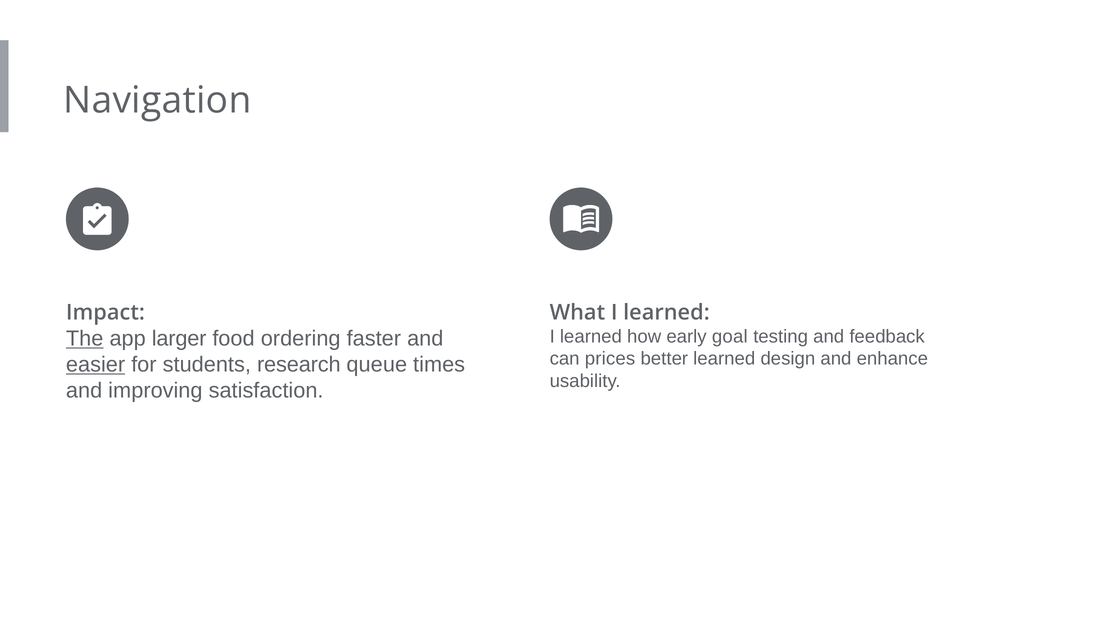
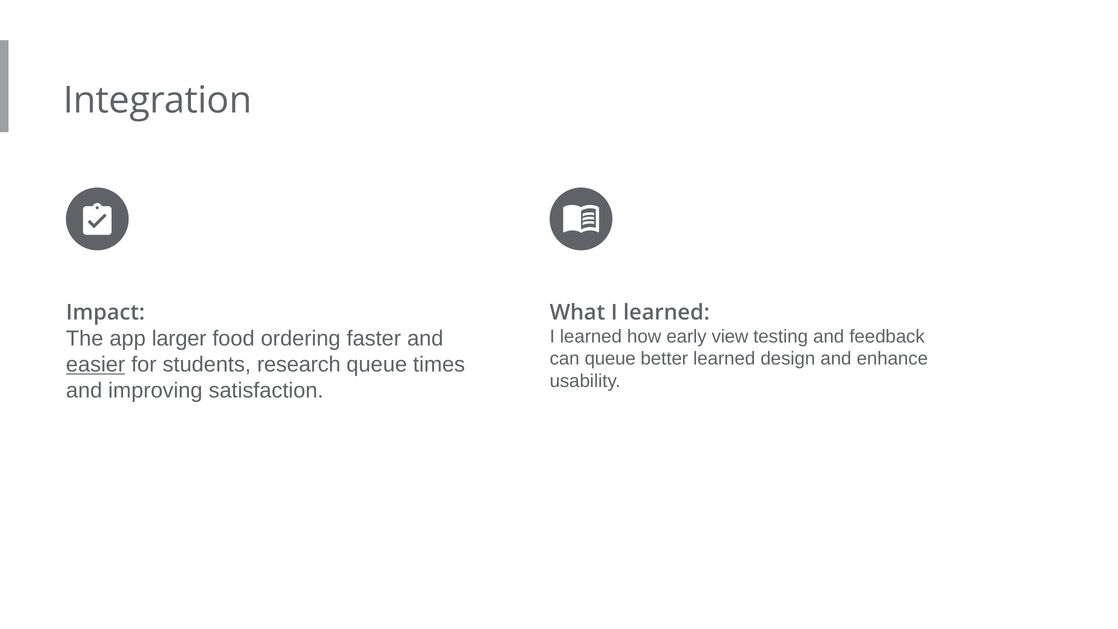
Navigation: Navigation -> Integration (158, 100)
goal: goal -> view (730, 336)
The underline: present -> none (85, 339)
can prices: prices -> queue (610, 359)
